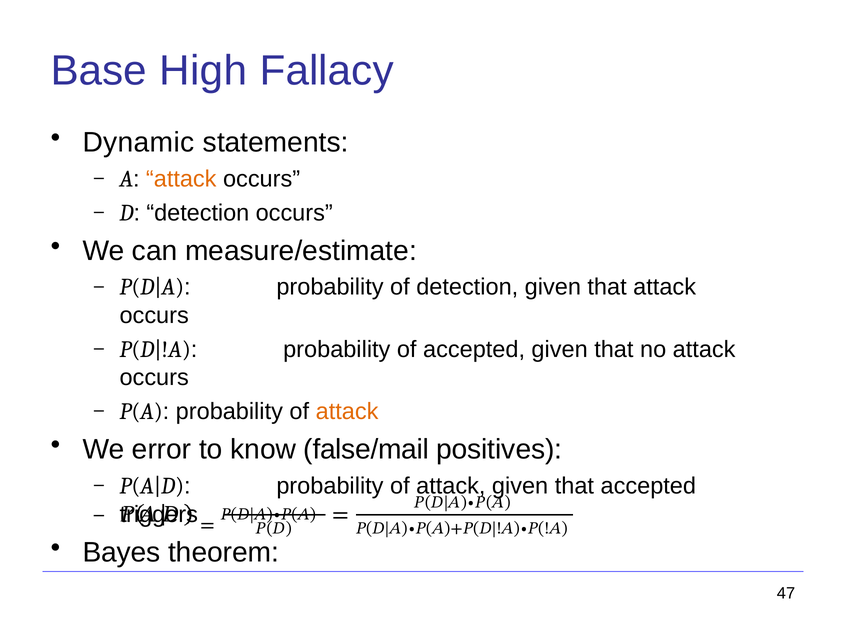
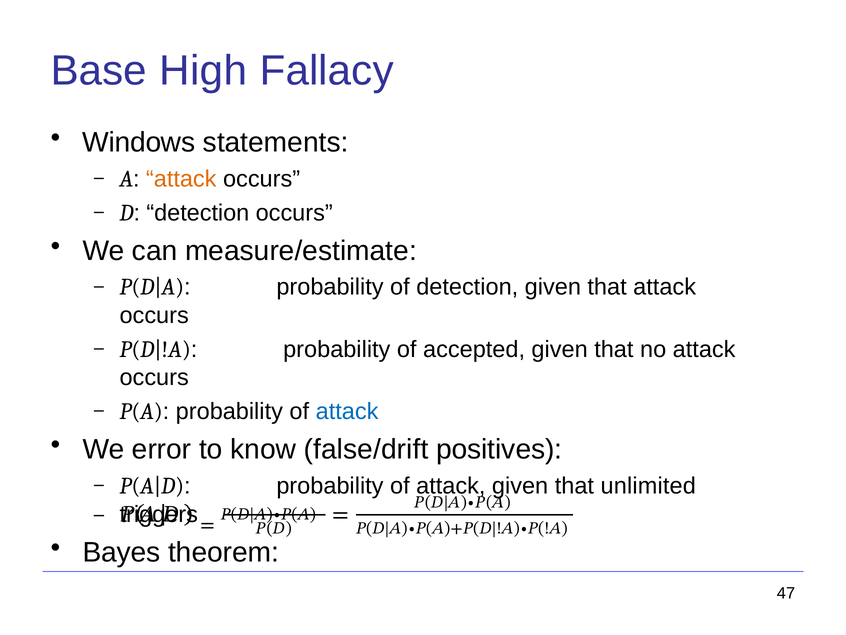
Dynamic: Dynamic -> Windows (139, 142)
attack colour: orange -> blue (347, 411)
false/mail: false/mail -> false/drift (366, 449)
that accepted: accepted -> unlimited (648, 486)
